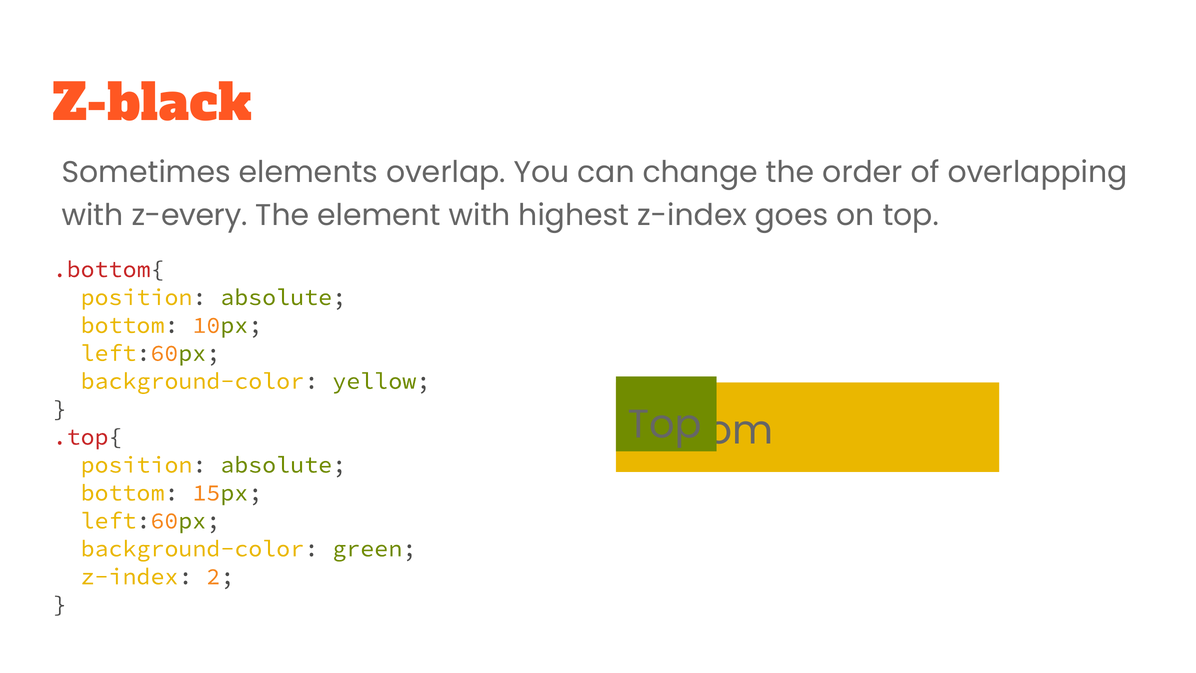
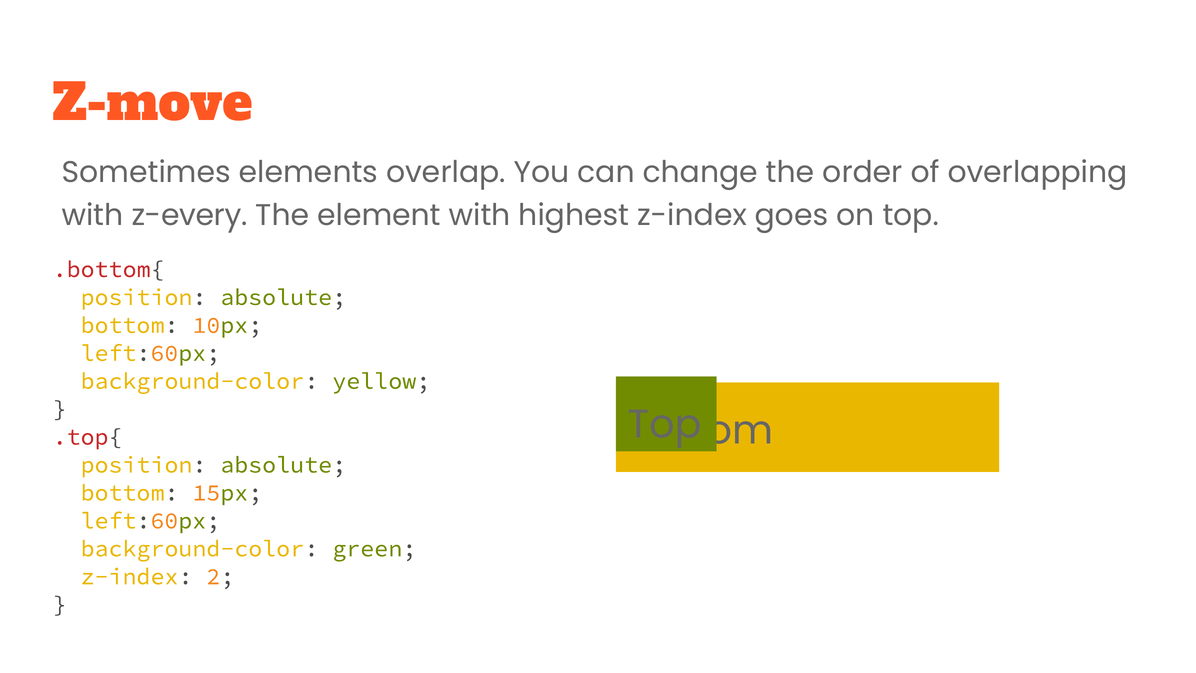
Z-black: Z-black -> Z-move (152, 104)
